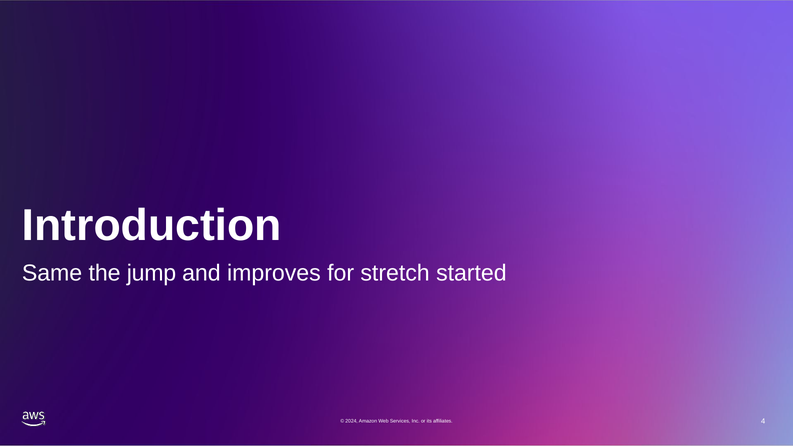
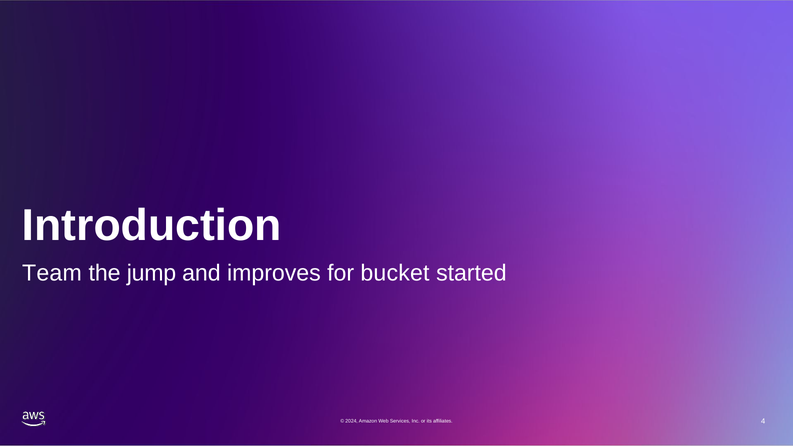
Same: Same -> Team (52, 273)
stretch: stretch -> bucket (395, 273)
